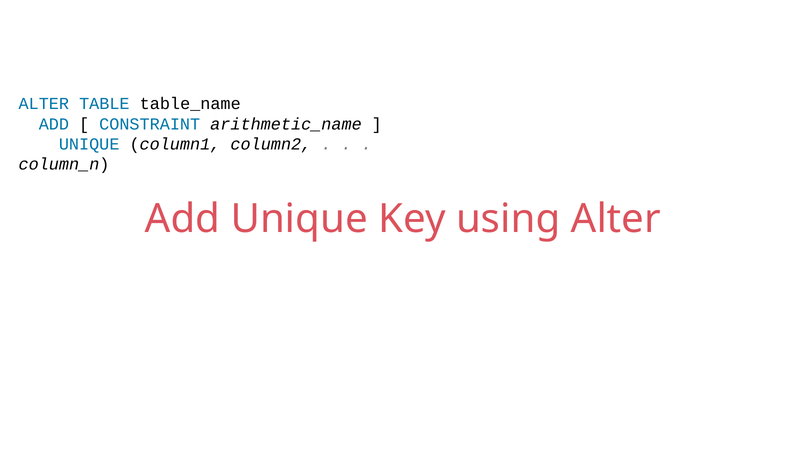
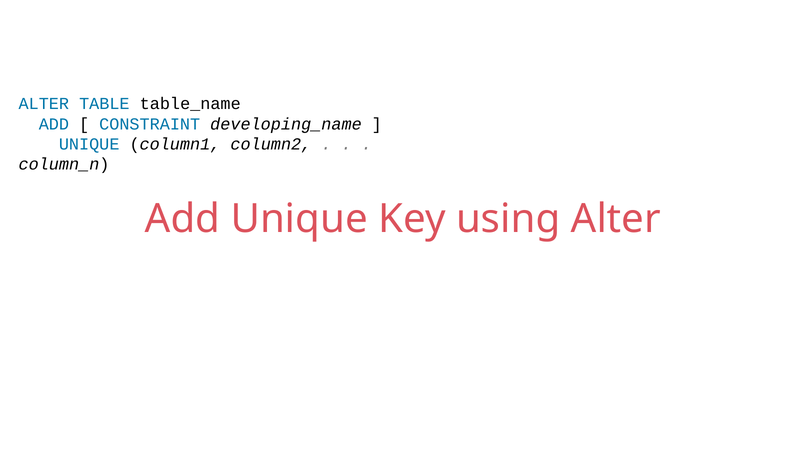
arithmetic_name: arithmetic_name -> developing_name (286, 124)
